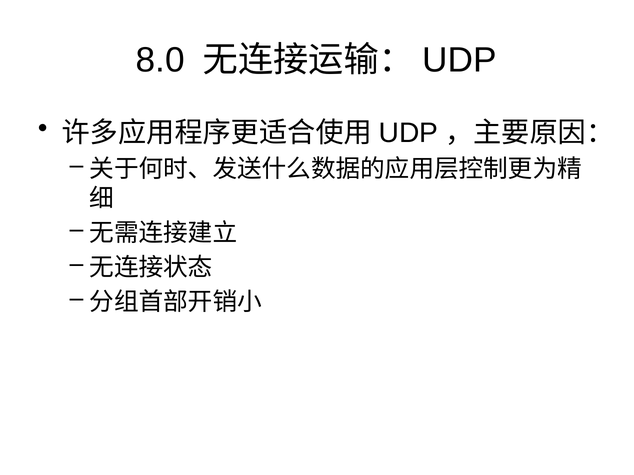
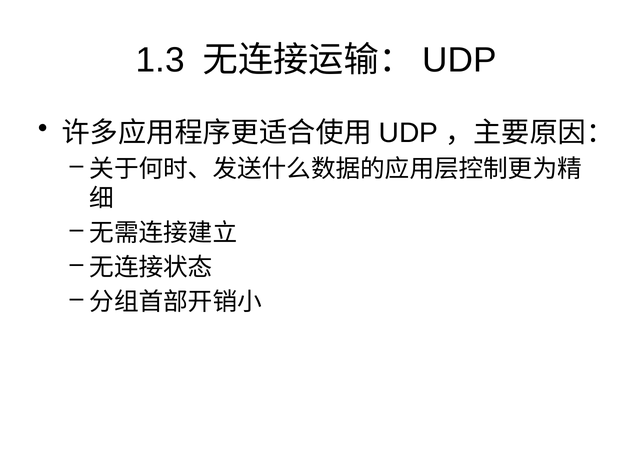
8.0: 8.0 -> 1.3 (160, 60)
